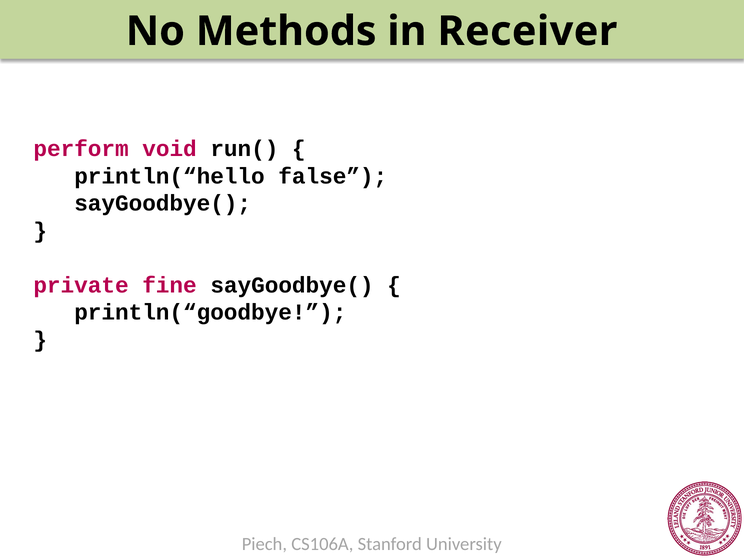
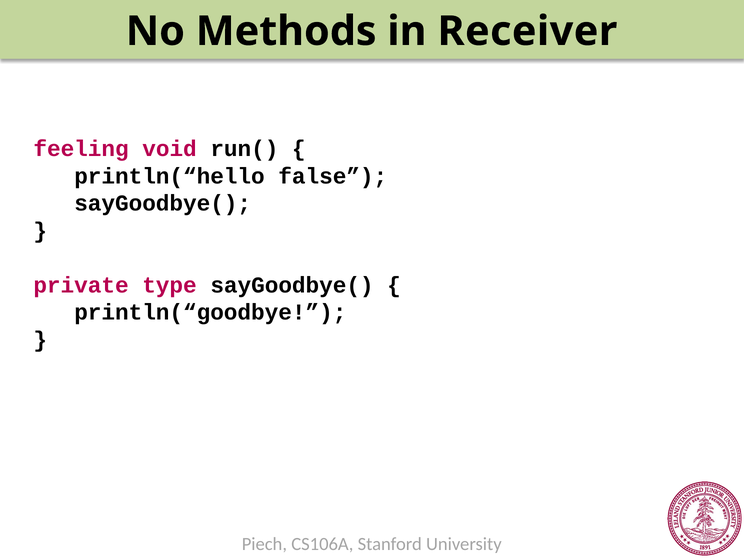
perform: perform -> feeling (81, 149)
fine: fine -> type (169, 285)
